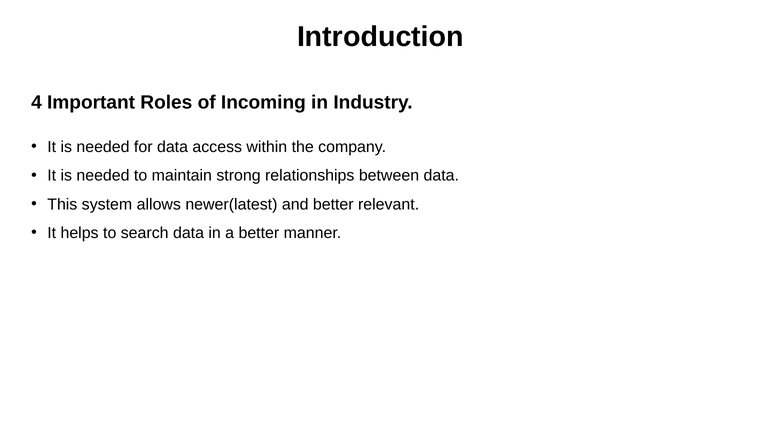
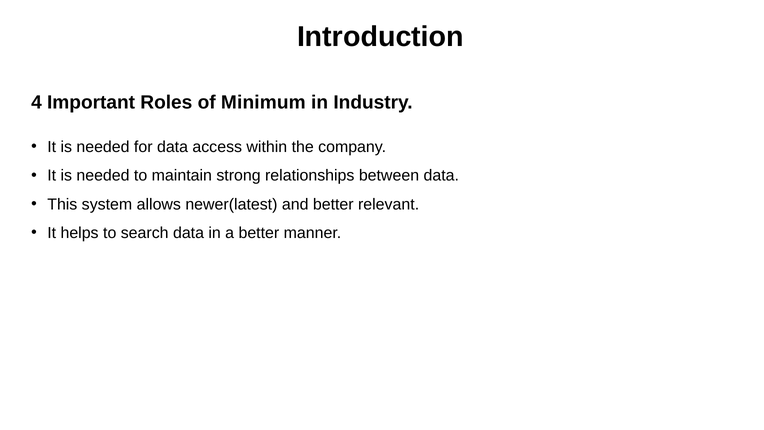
Incoming: Incoming -> Minimum (263, 102)
